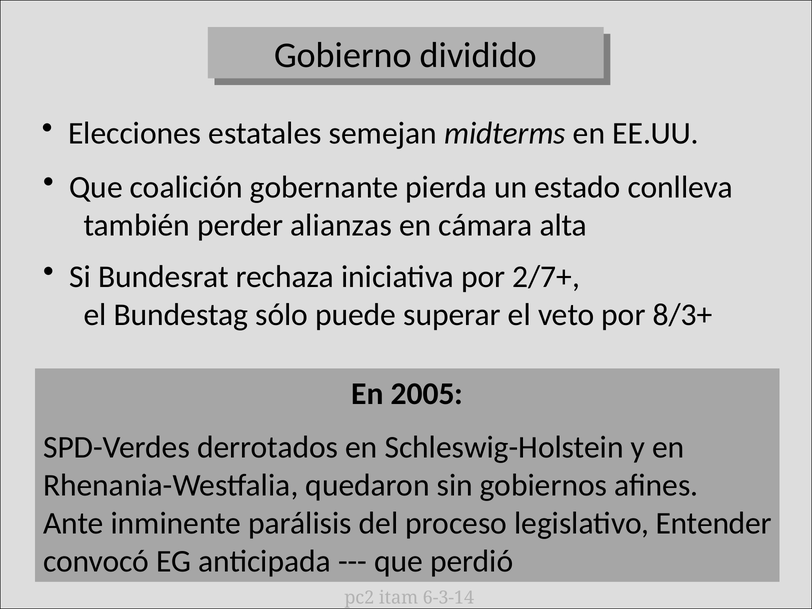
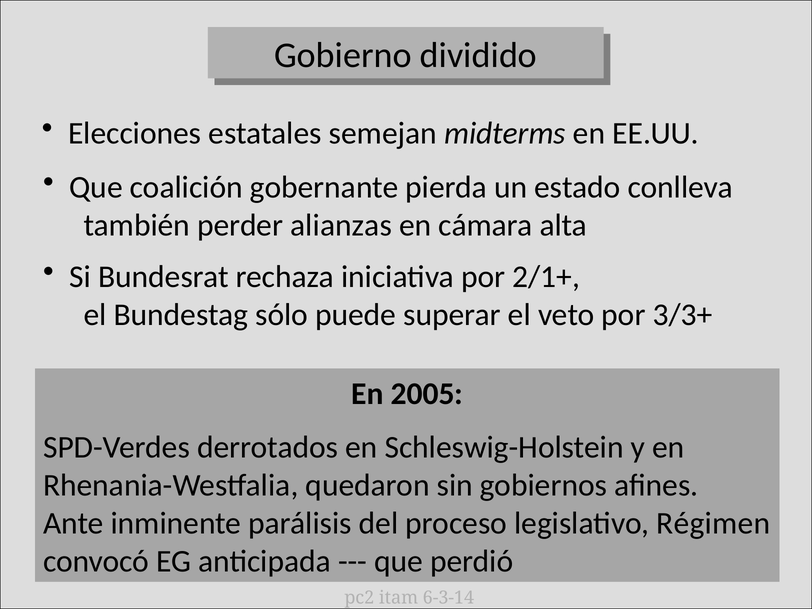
2/7+: 2/7+ -> 2/1+ (546, 277)
8/3+: 8/3+ -> 3/3+ (683, 315)
Entender: Entender -> Régimen (713, 523)
